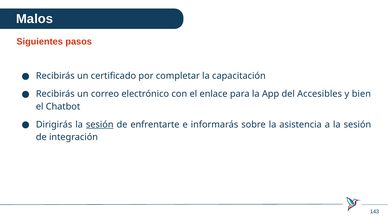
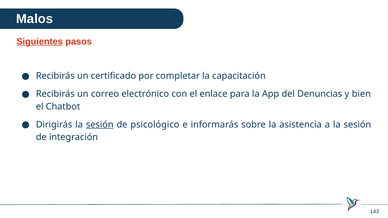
Siguientes underline: none -> present (40, 42)
Accesibles: Accesibles -> Denuncias (320, 94)
enfrentarte: enfrentarte -> psicológico (155, 125)
